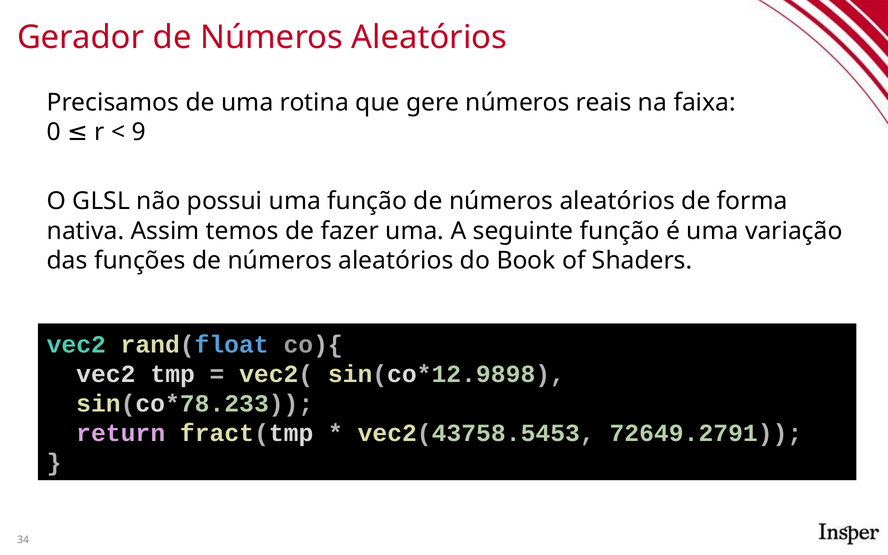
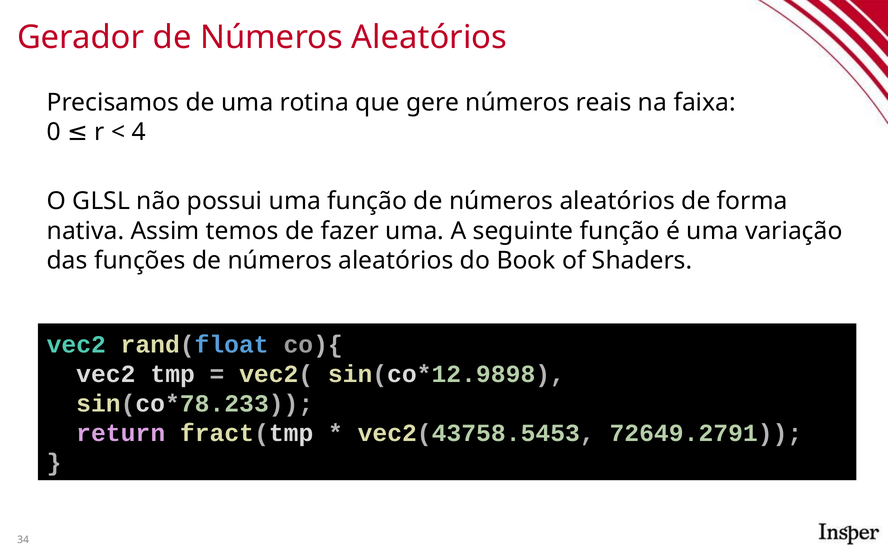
9: 9 -> 4 (139, 132)
